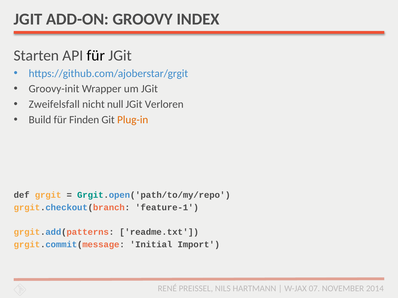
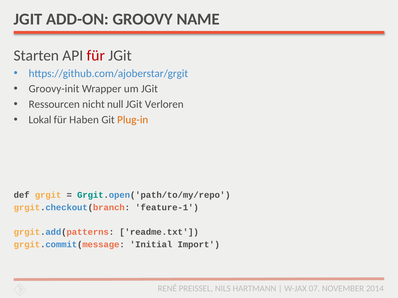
INDEX: INDEX -> NAME (198, 19)
für colour: black -> red (96, 56)
Zweifelsfall: Zweifelsfall -> Ressourcen (54, 104)
Build: Build -> Lokal (40, 120)
Finden: Finden -> Haben (84, 120)
